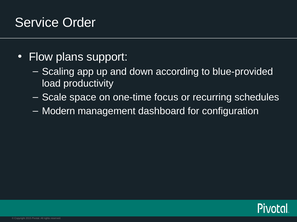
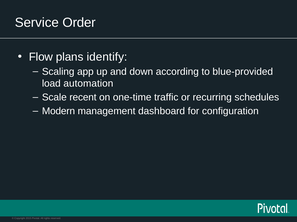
support: support -> identify (107, 57)
productivity: productivity -> automation (88, 84)
space: space -> recent (83, 98)
focus: focus -> traffic (166, 98)
